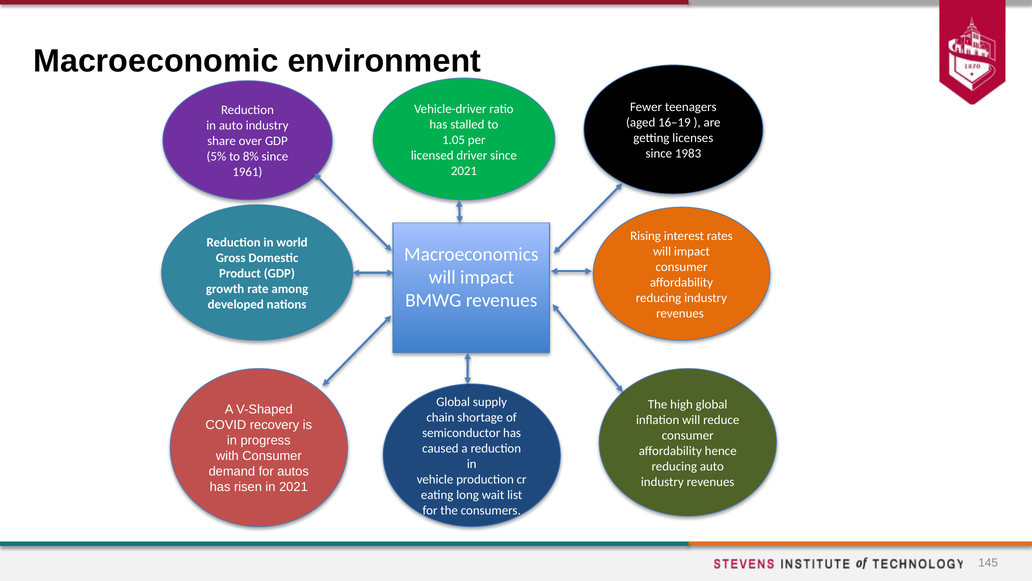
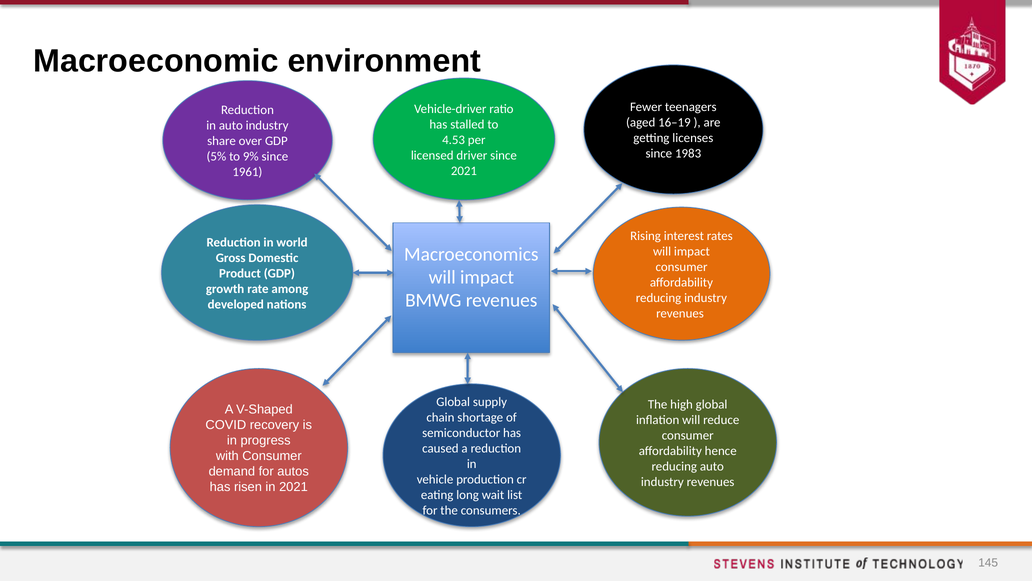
1.05: 1.05 -> 4.53 (454, 140)
8%: 8% -> 9% (251, 157)
